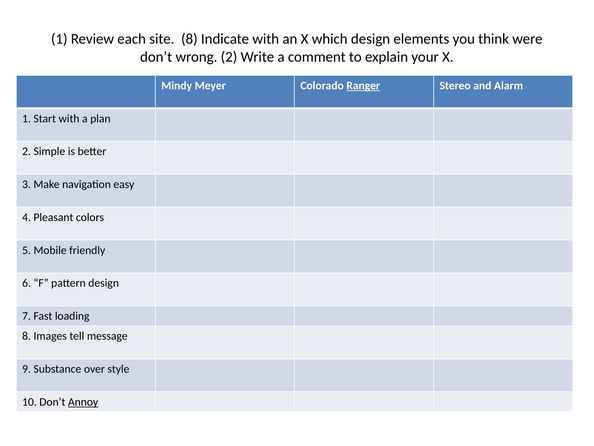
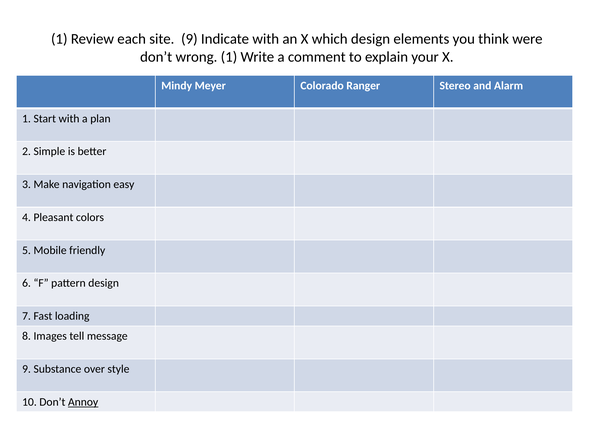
site 8: 8 -> 9 (189, 39)
wrong 2: 2 -> 1 (229, 57)
Ranger underline: present -> none (363, 86)
